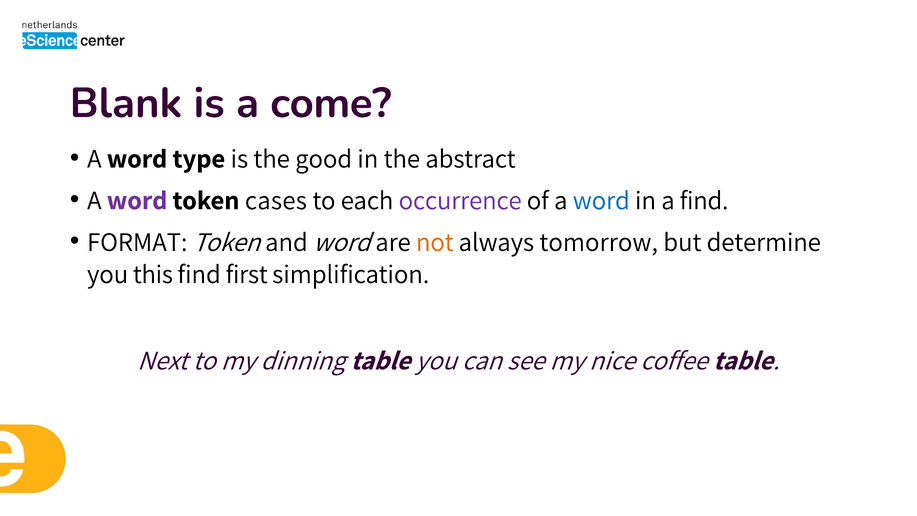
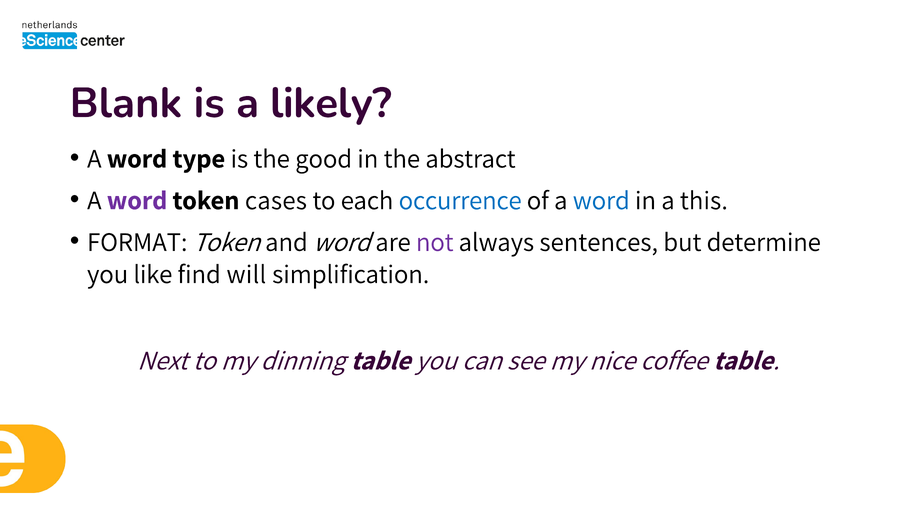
come: come -> likely (331, 103)
occurrence colour: purple -> blue (460, 200)
a find: find -> this (704, 200)
not colour: orange -> purple (435, 242)
tomorrow: tomorrow -> sentences (599, 242)
this: this -> like (153, 274)
first: first -> will (246, 274)
